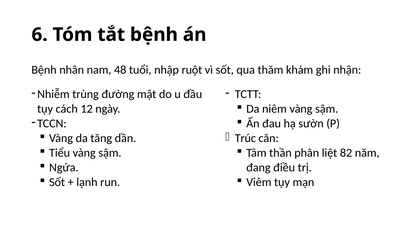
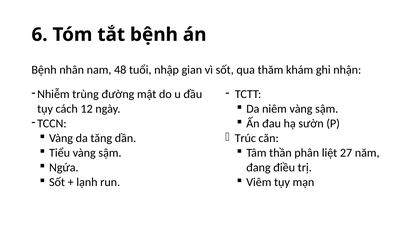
ruột: ruột -> gian (192, 70)
82: 82 -> 27 (346, 153)
